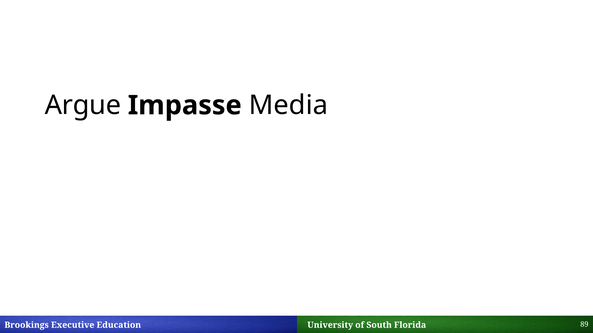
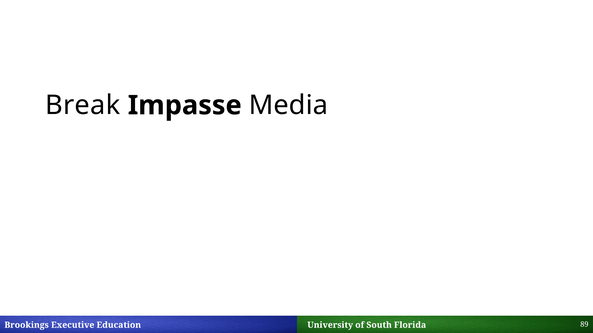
Argue: Argue -> Break (83, 106)
